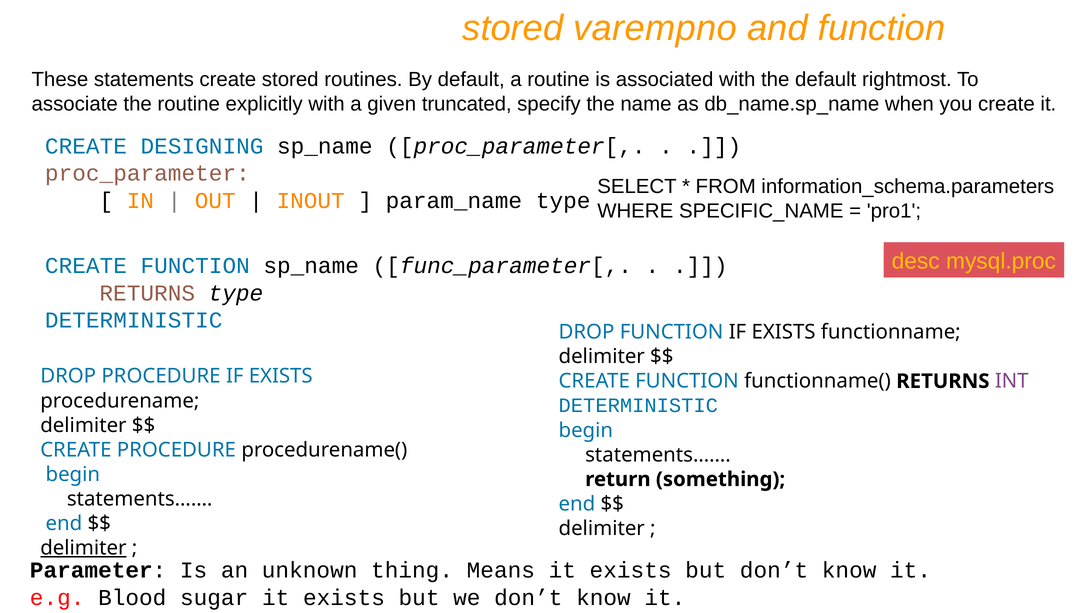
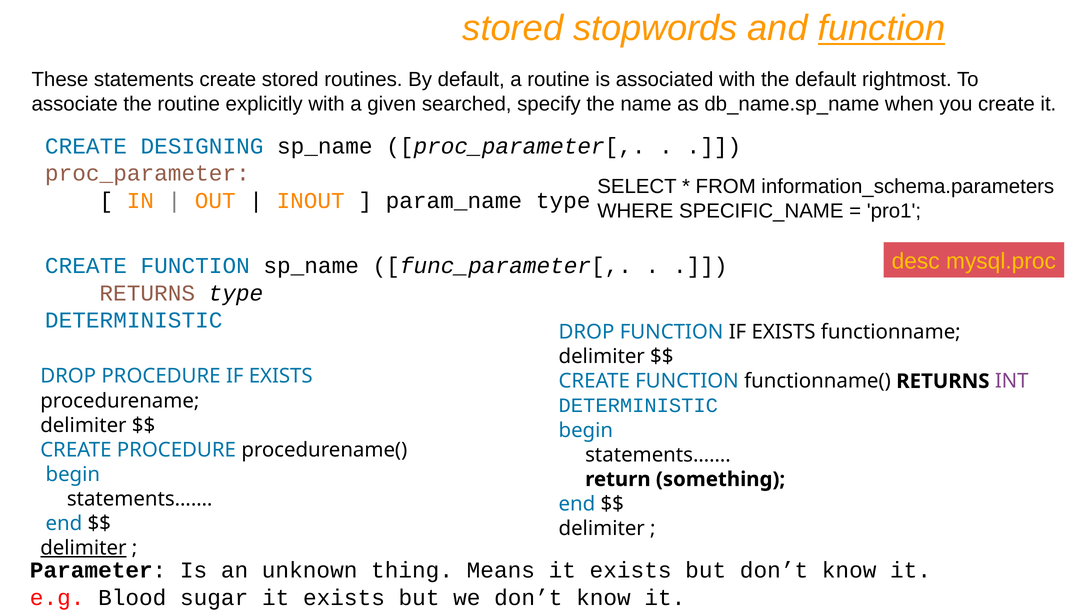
varempno: varempno -> stopwords (655, 28)
function underline: none -> present (882, 28)
truncated: truncated -> searched (467, 104)
